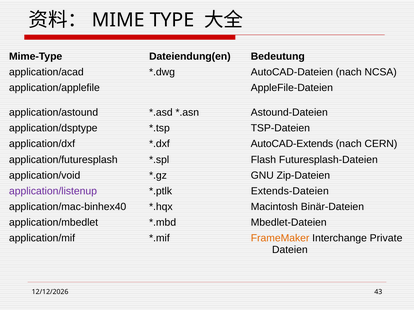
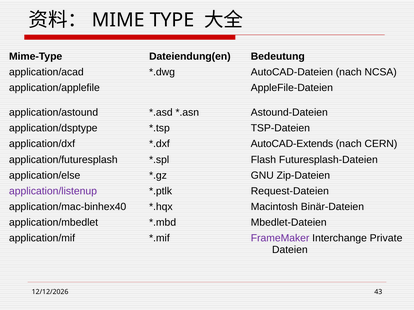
application/void: application/void -> application/else (45, 176)
Extends-Dateien: Extends-Dateien -> Request-Dateien (290, 191)
FrameMaker colour: orange -> purple (280, 239)
